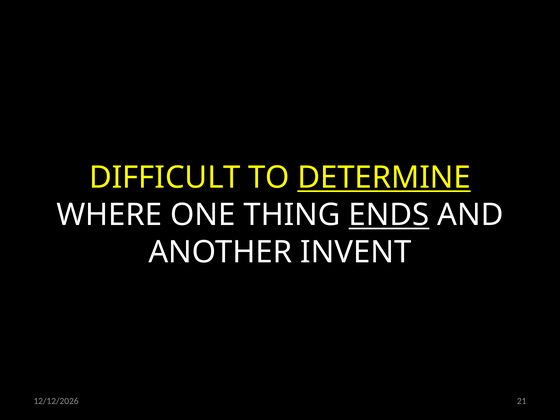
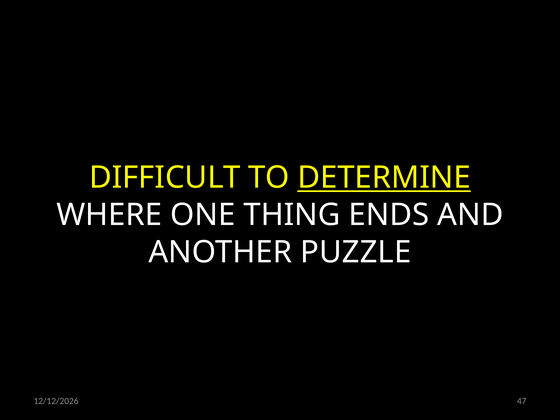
ENDS underline: present -> none (389, 215)
INVENT: INVENT -> PUZZLE (356, 252)
21: 21 -> 47 (522, 401)
